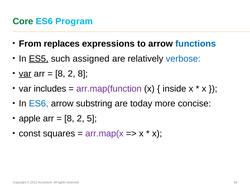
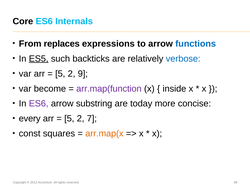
Core colour: green -> black (23, 21)
Program: Program -> Internals (74, 21)
assigned: assigned -> backticks (91, 59)
var underline: present -> none (25, 74)
8: 8 -> 5 (60, 74)
2 8: 8 -> 9 (83, 74)
includes: includes -> become (50, 89)
ES6 colour: blue -> purple (39, 104)
apple: apple -> every (30, 119)
8: 8 -> 5 (69, 119)
5: 5 -> 7 (92, 119)
arr.map(x colour: purple -> orange (104, 134)
